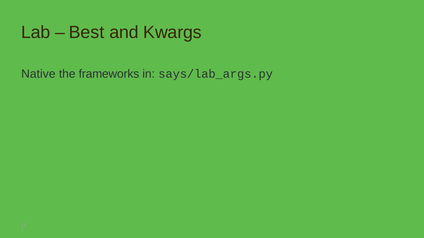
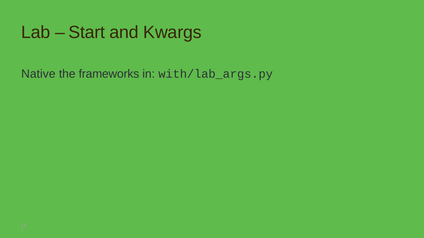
Best: Best -> Start (87, 33)
says/lab_args.py: says/lab_args.py -> with/lab_args.py (216, 74)
